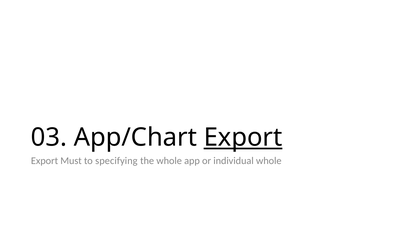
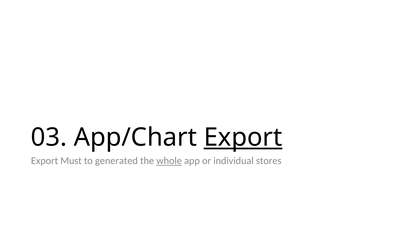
specifying: specifying -> generated (116, 161)
whole underline: none -> present (169, 161)
individual whole: whole -> stores (269, 161)
